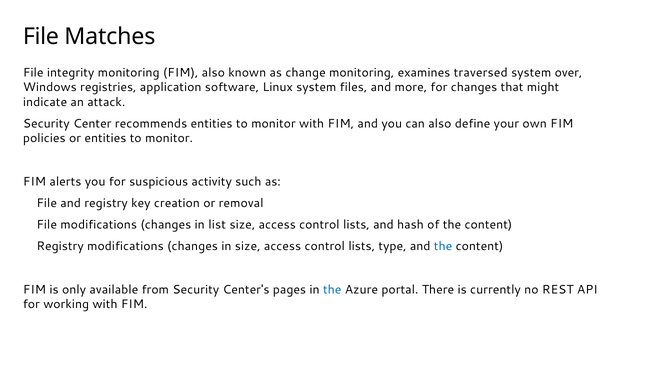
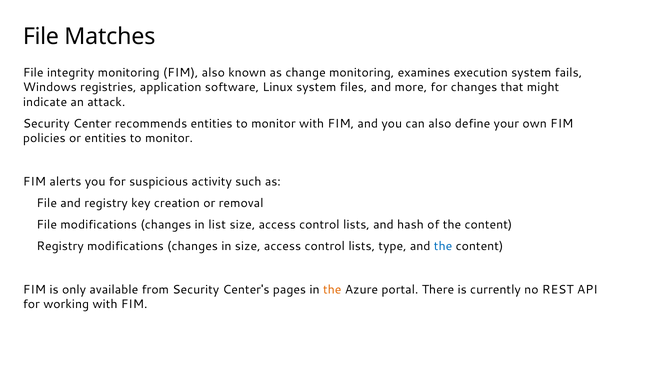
traversed: traversed -> execution (481, 73)
over: over -> fails (568, 73)
the colour: blue -> orange (332, 290)
